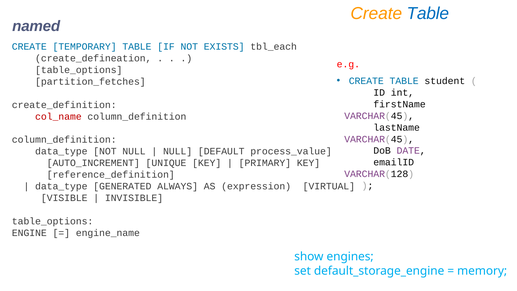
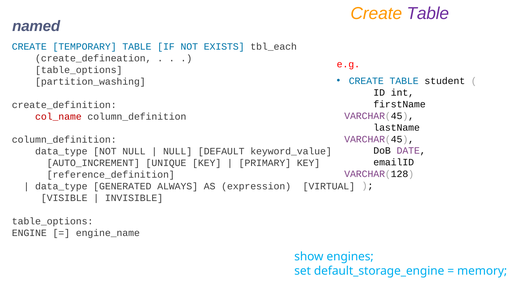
Table colour: blue -> purple (428, 13)
partition_fetches: partition_fetches -> partition_washing (90, 81)
process_value: process_value -> keyword_value (291, 151)
